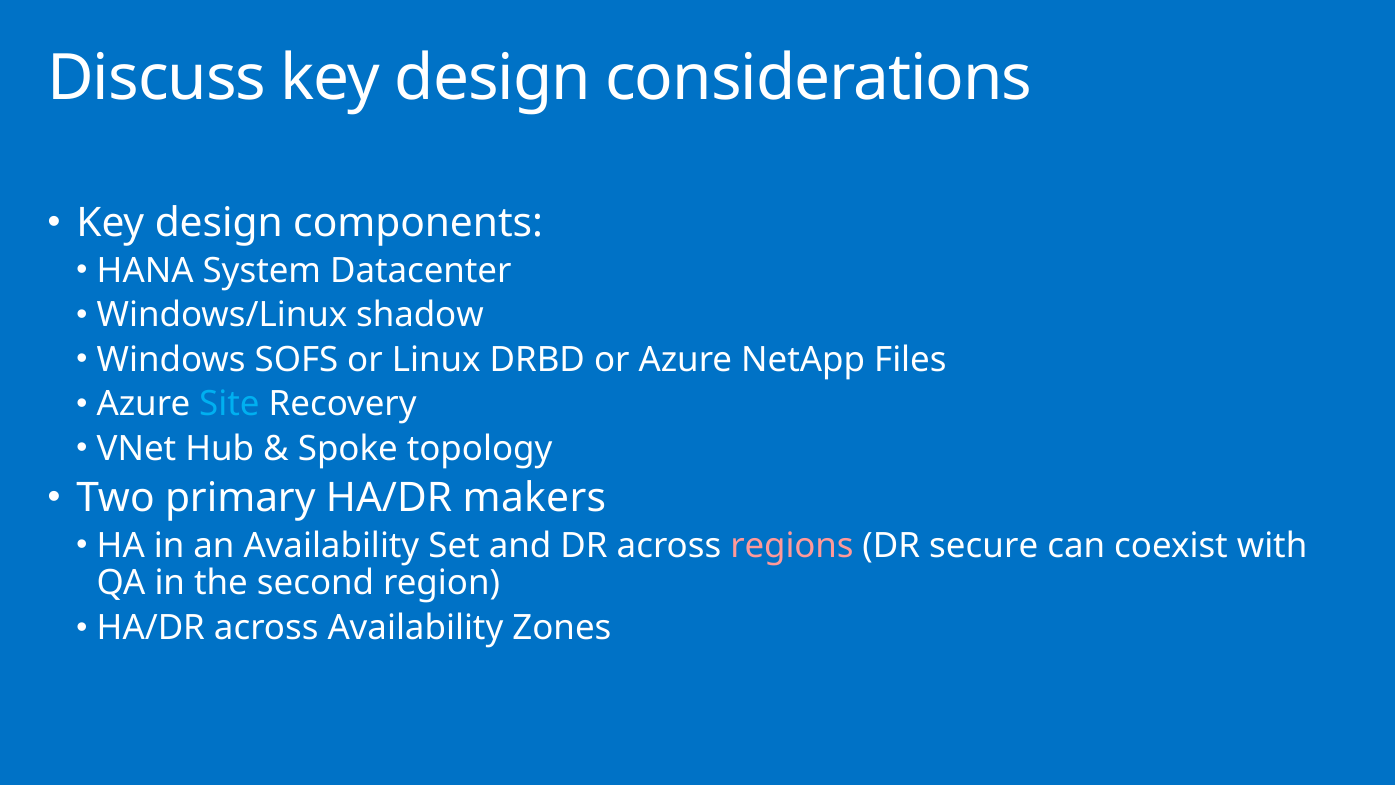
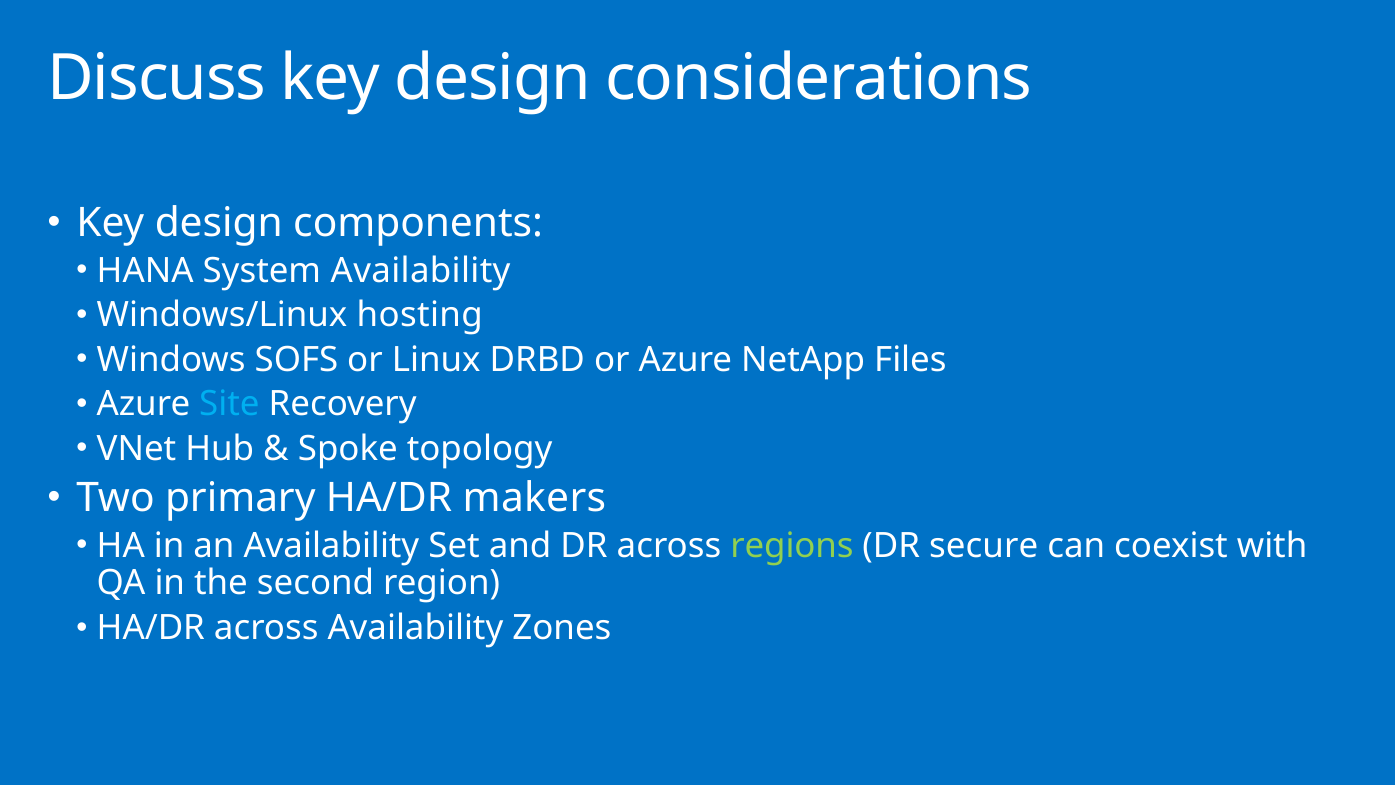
System Datacenter: Datacenter -> Availability (421, 270)
shadow: shadow -> hosting (420, 315)
regions colour: pink -> light green (792, 546)
